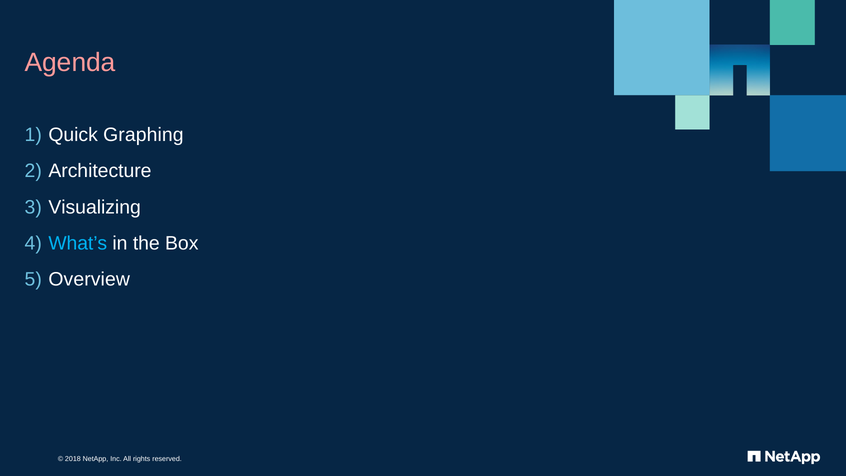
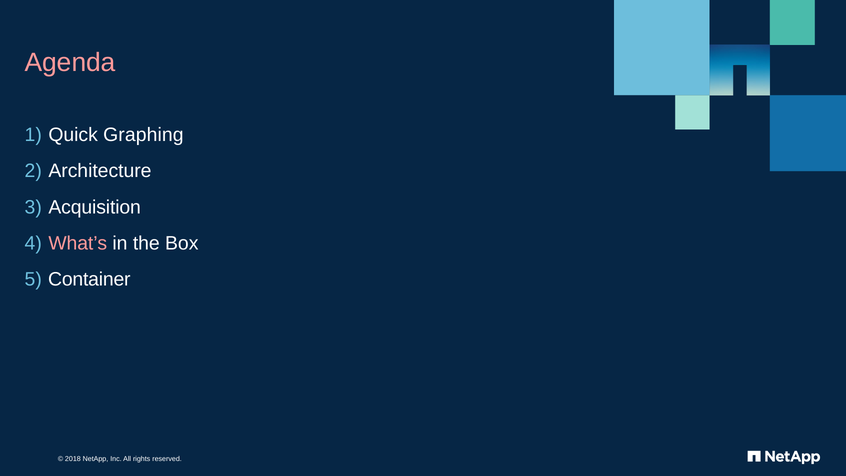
Visualizing: Visualizing -> Acquisition (95, 207)
What’s colour: light blue -> pink (78, 243)
Overview: Overview -> Container (89, 279)
